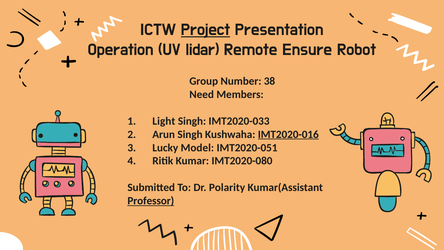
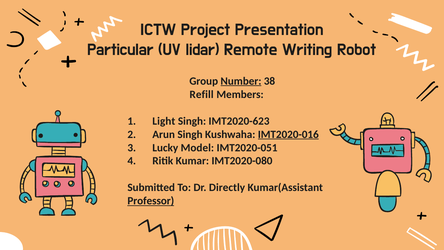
Project underline: present -> none (206, 30)
Operation: Operation -> Particular (121, 50)
Ensure: Ensure -> Writing (307, 50)
Number underline: none -> present (241, 81)
Need: Need -> Refill (202, 94)
IMT2020-033: IMT2020-033 -> IMT2020-623 (239, 121)
Polarity: Polarity -> Directly (227, 187)
